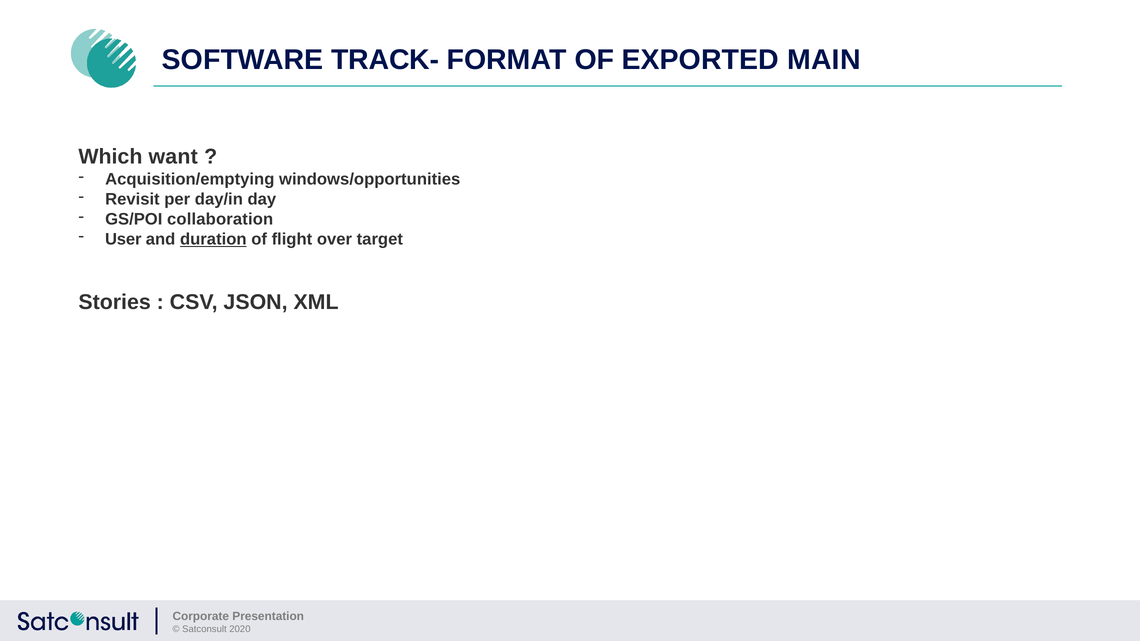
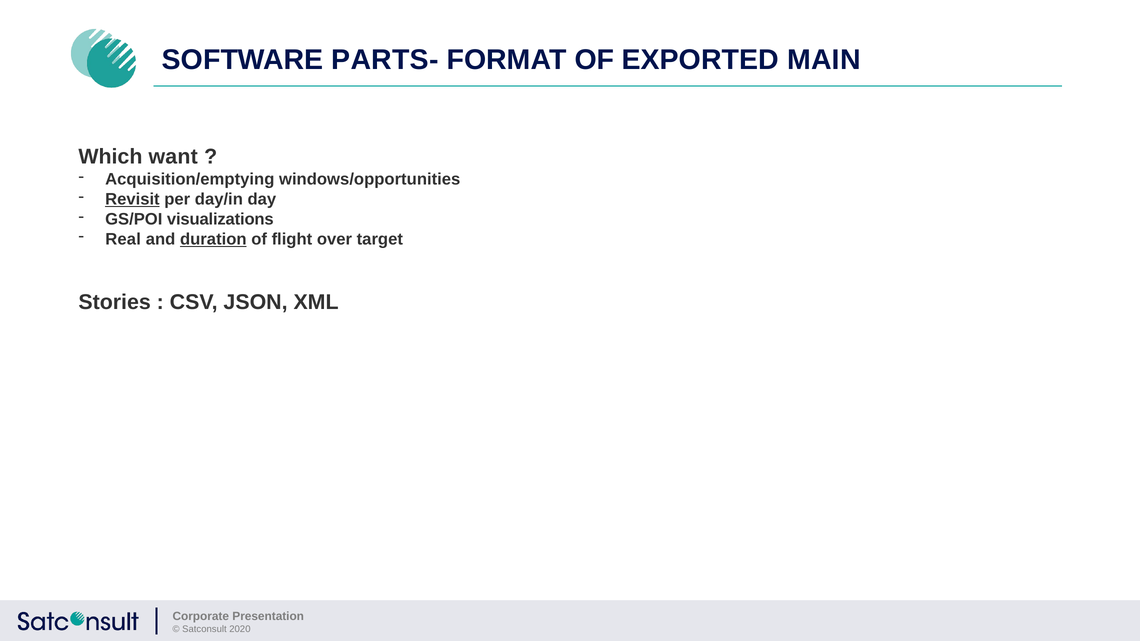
TRACK-: TRACK- -> PARTS- (385, 60)
Revisit underline: none -> present (132, 199)
collaboration: collaboration -> visualizations (220, 219)
User: User -> Real (123, 239)
